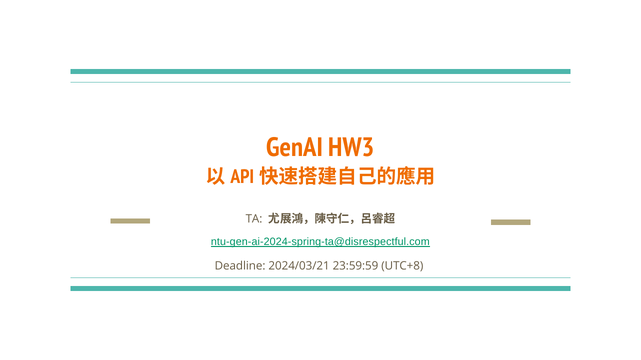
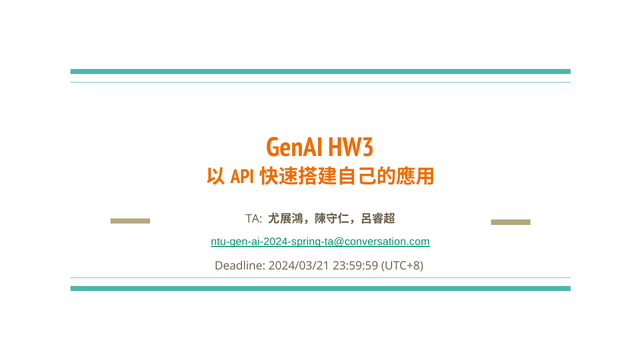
ntu-gen-ai-2024-spring-ta@disrespectful.com: ntu-gen-ai-2024-spring-ta@disrespectful.com -> ntu-gen-ai-2024-spring-ta@conversation.com (320, 242)
